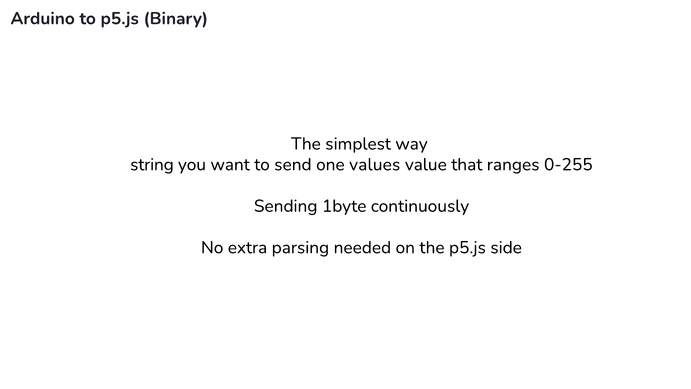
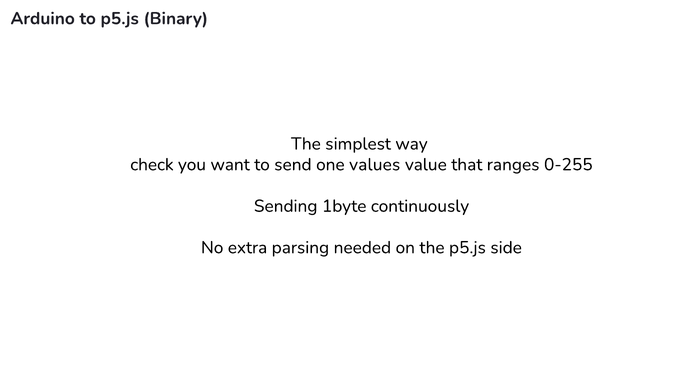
string: string -> check (152, 164)
